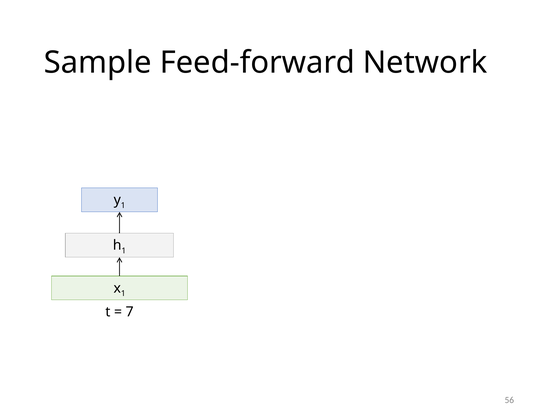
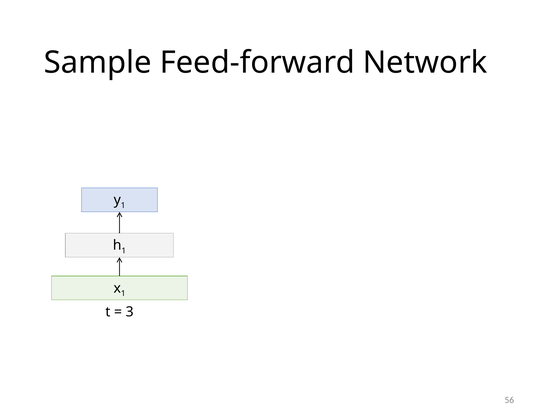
7: 7 -> 3 (130, 311)
